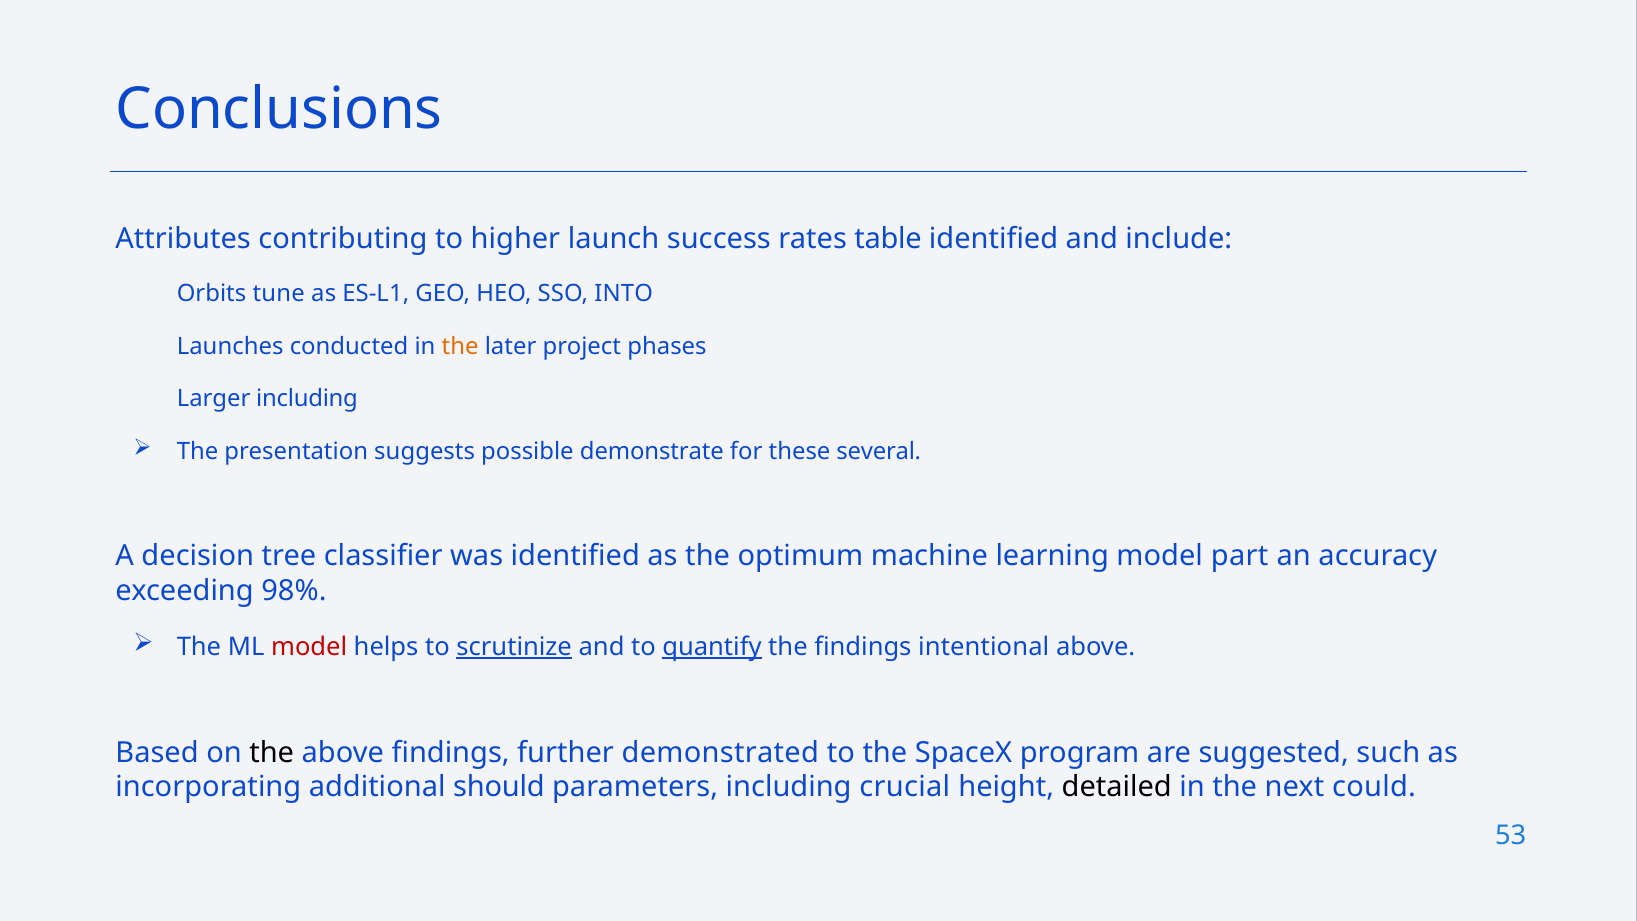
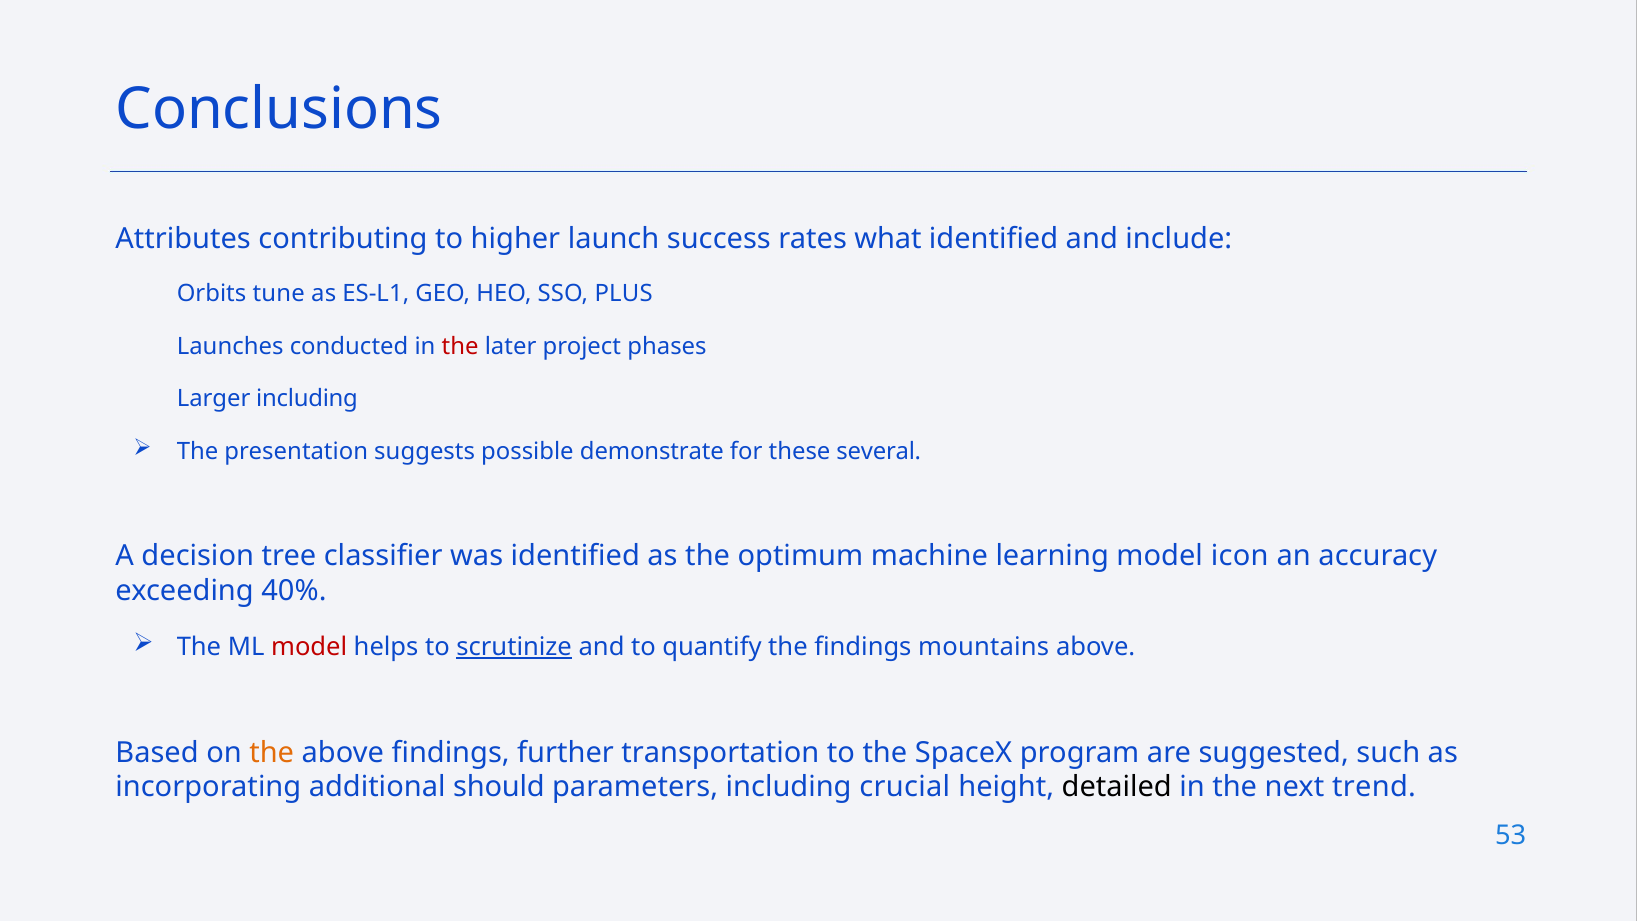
table: table -> what (888, 239)
INTO: INTO -> PLUS (624, 294)
the colour: orange -> red (460, 346)
part: part -> icon (1240, 556)
98%: 98% -> 40% (294, 591)
quantify underline: present -> none (712, 647)
intentional: intentional -> mountains (984, 647)
the colour: black -> orange (272, 752)
demonstrated: demonstrated -> transportation (720, 752)
could: could -> trend (1374, 787)
